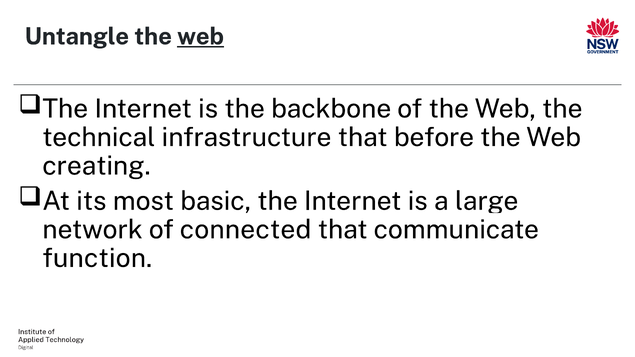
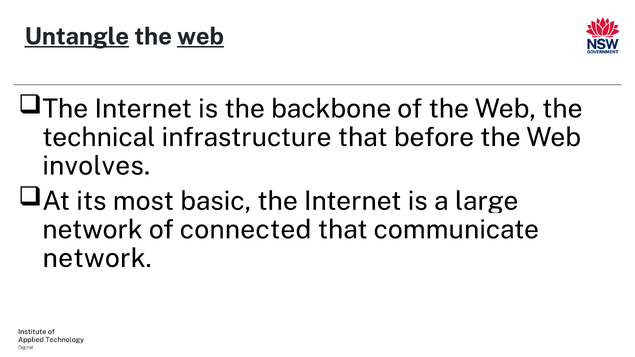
Untangle underline: none -> present (77, 37)
creating: creating -> involves (96, 166)
function: function -> network (97, 258)
